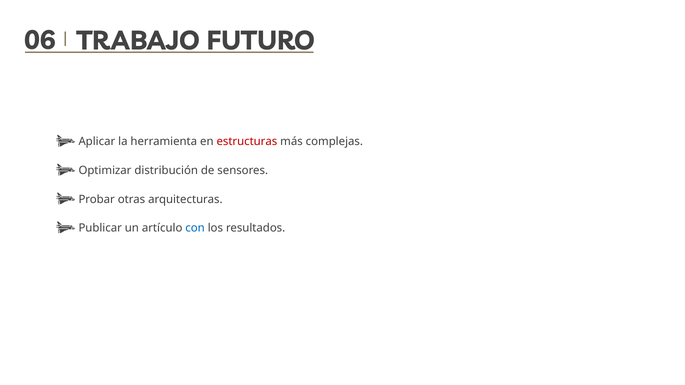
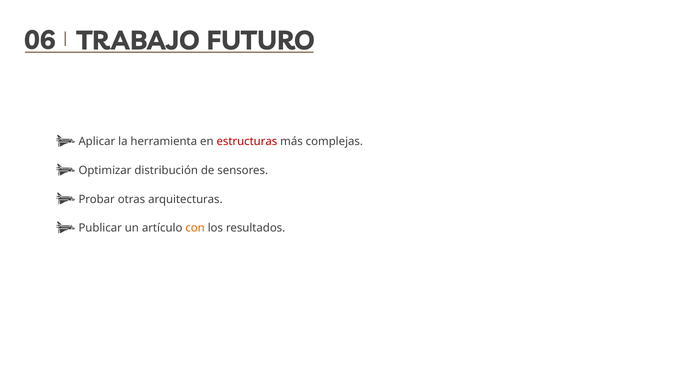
con colour: blue -> orange (195, 228)
